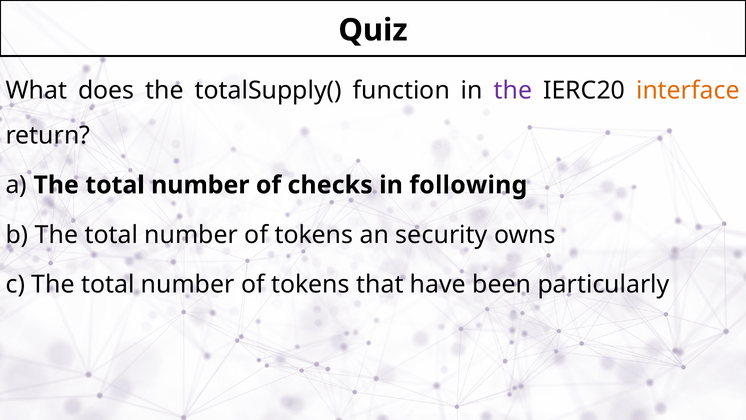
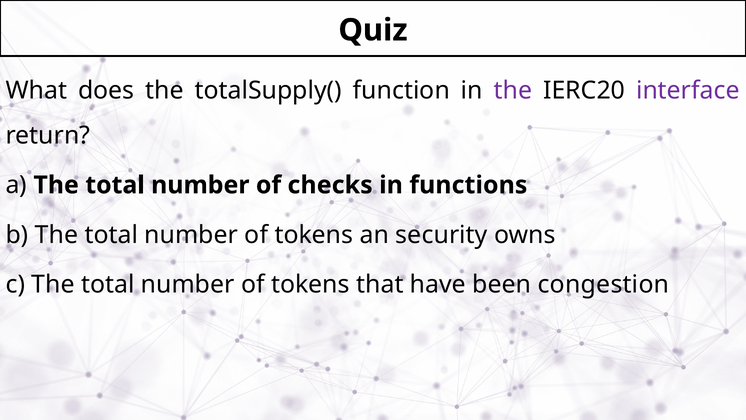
interface colour: orange -> purple (688, 90)
following: following -> functions (468, 185)
particularly: particularly -> congestion (603, 285)
